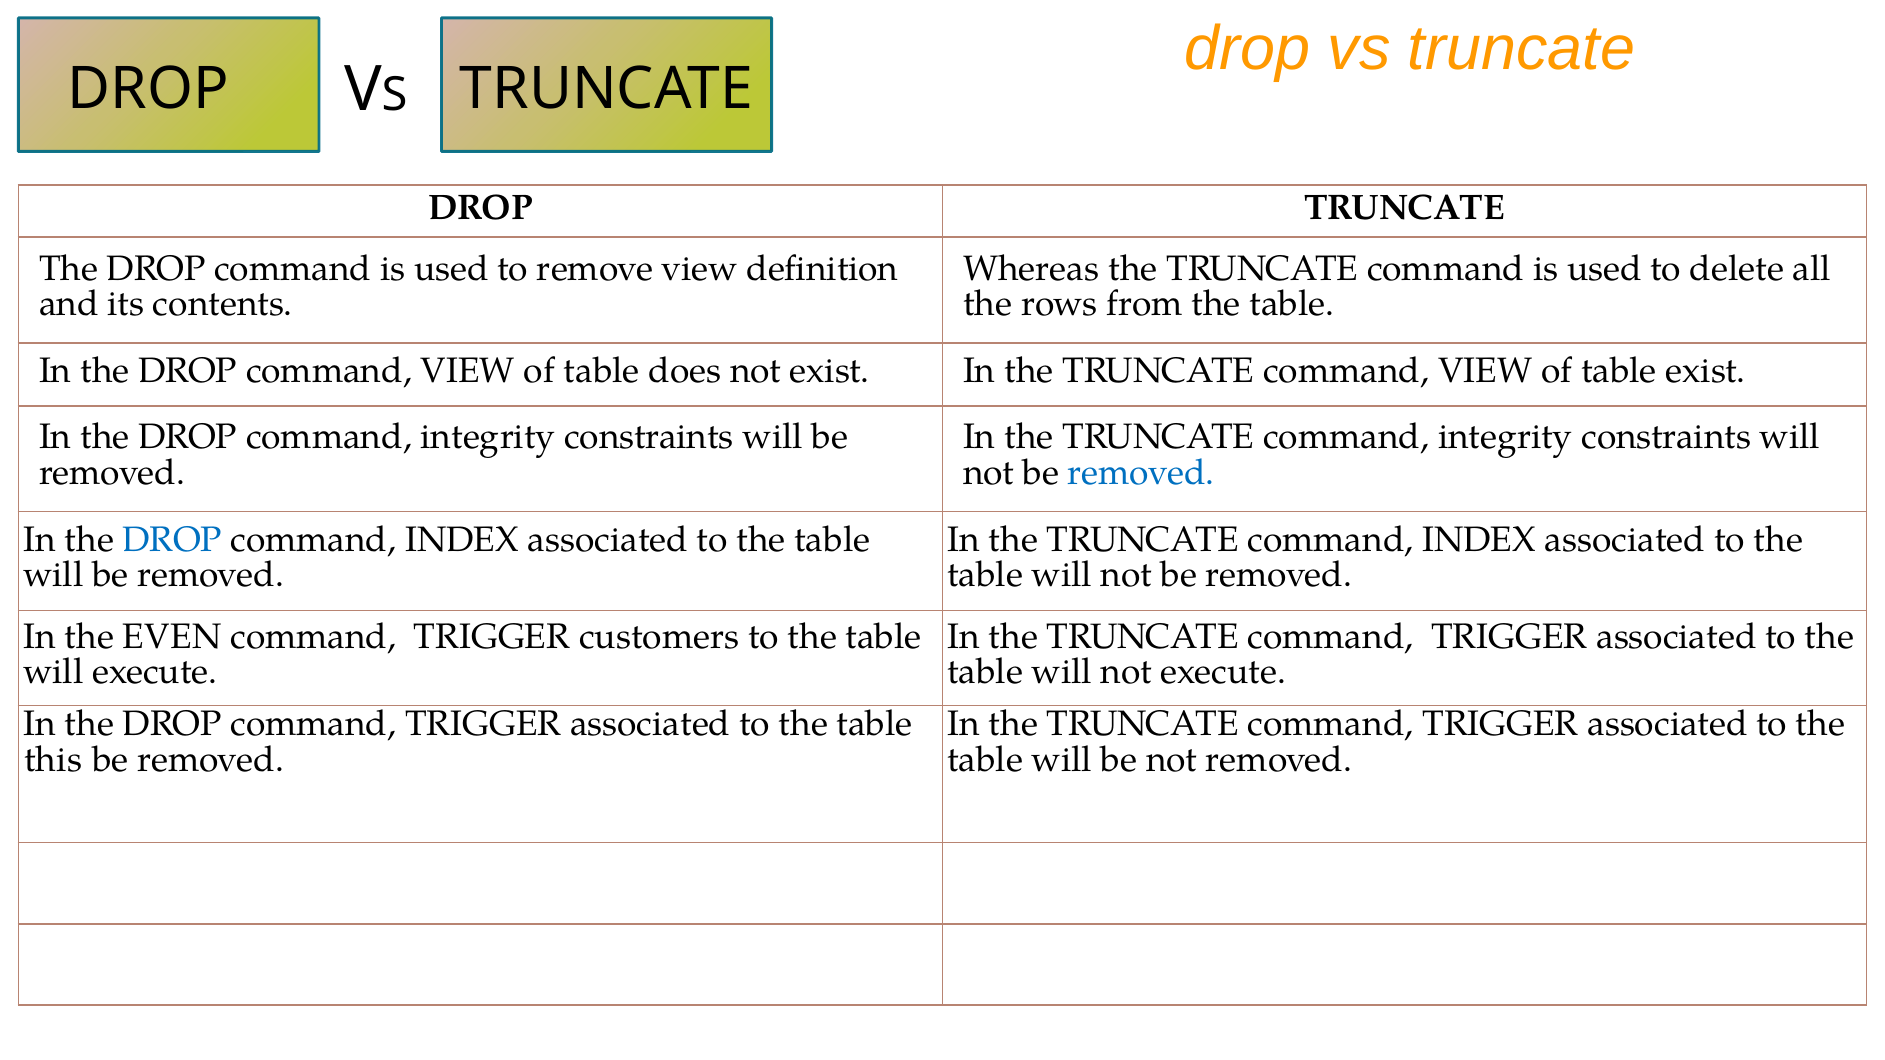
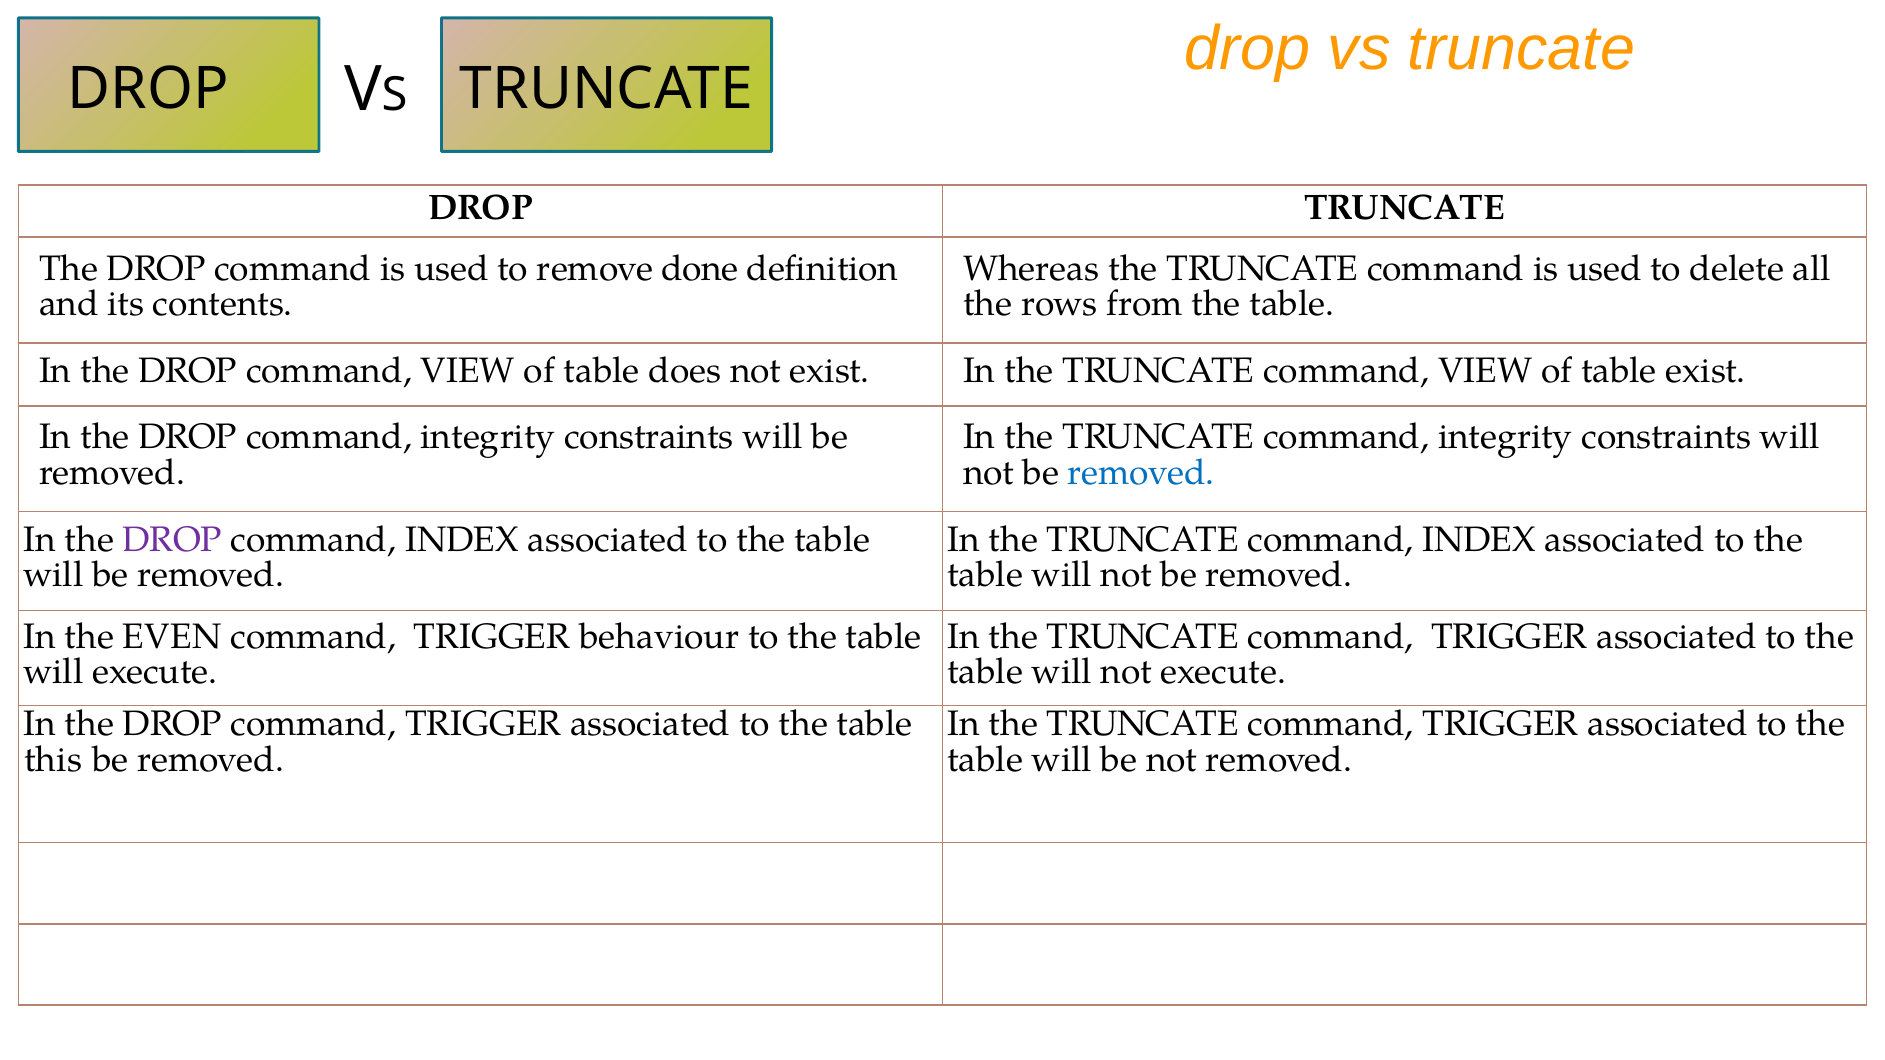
remove view: view -> done (700, 269)
DROP colour: blue -> purple (172, 540)
customers: customers -> behaviour (659, 637)
